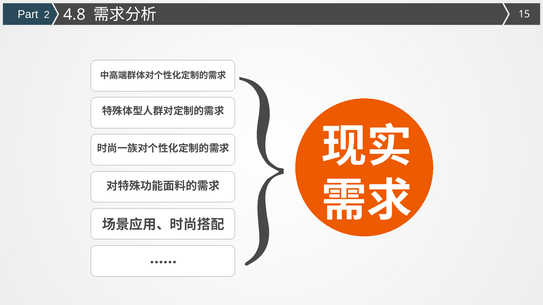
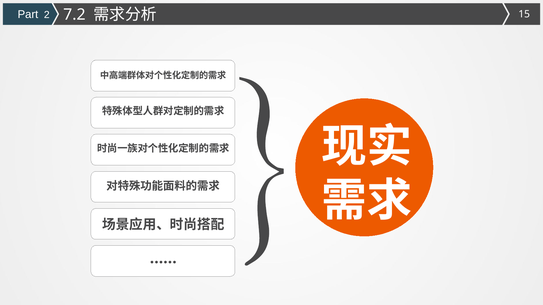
4.8: 4.8 -> 7.2 (74, 15)
